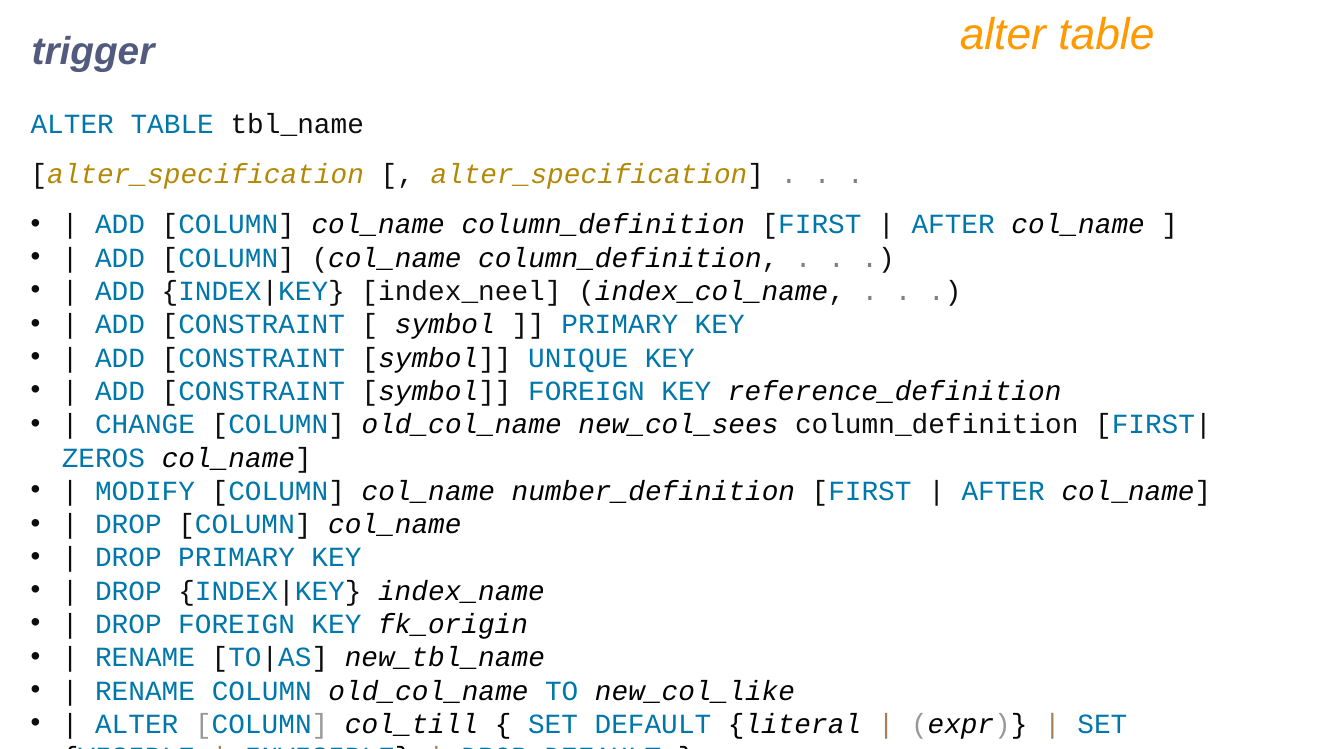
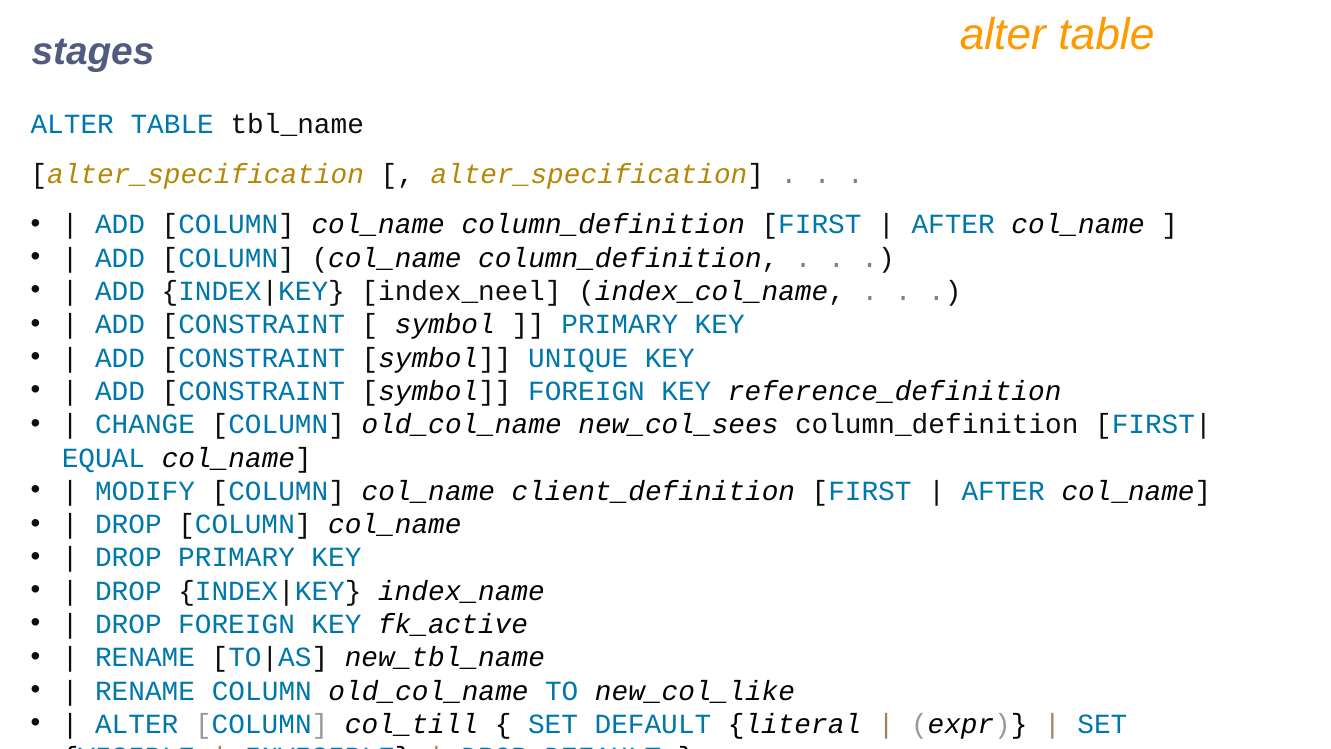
trigger: trigger -> stages (93, 51)
ZEROS: ZEROS -> EQUAL (103, 458)
number_definition: number_definition -> client_definition (653, 491)
fk_origin: fk_origin -> fk_active (453, 624)
